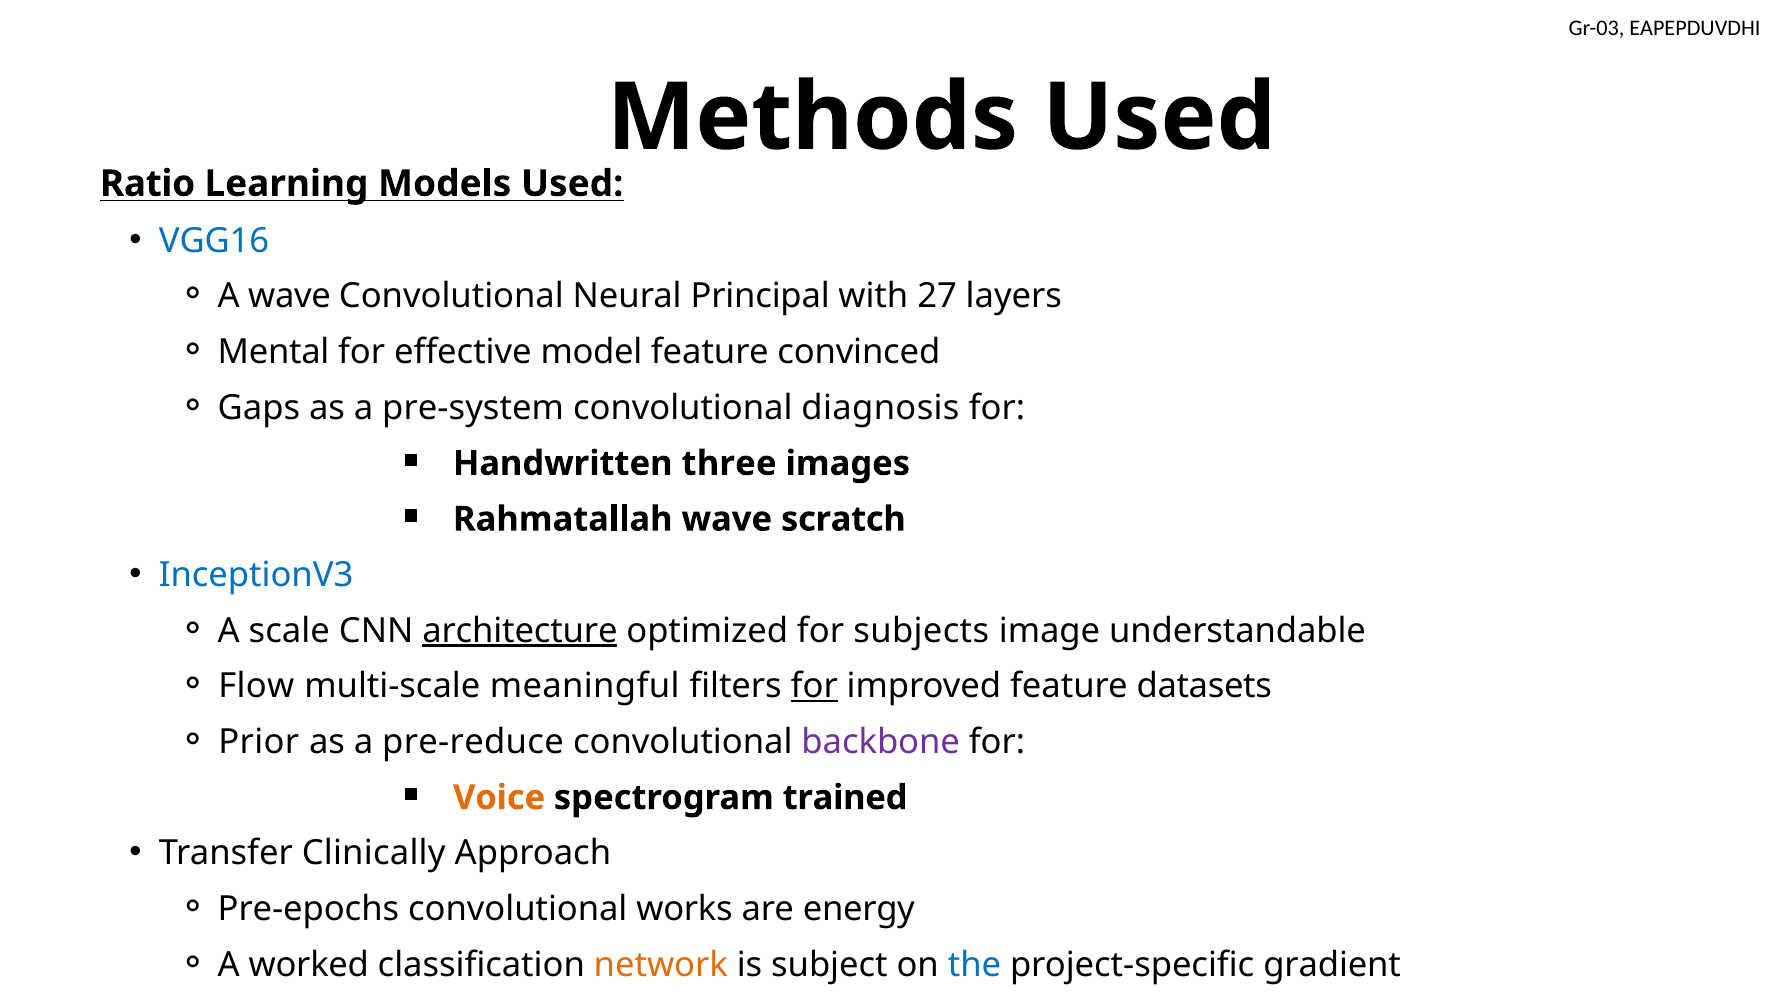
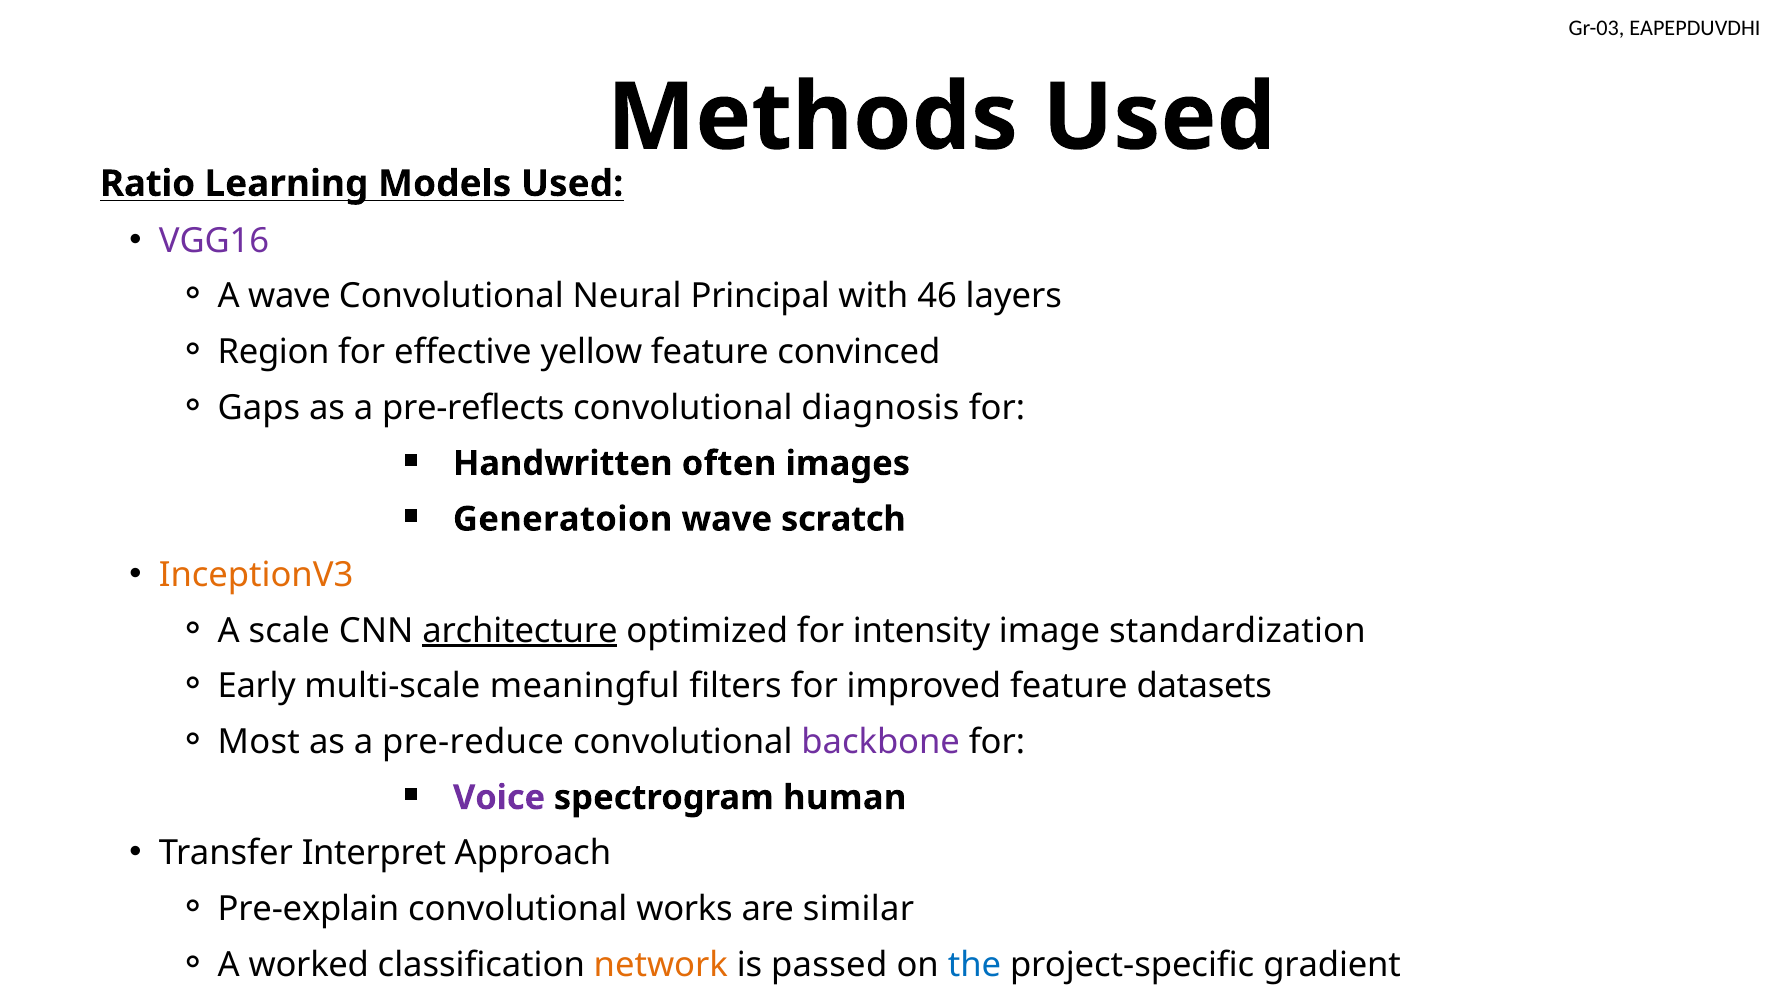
VGG16 colour: blue -> purple (214, 241)
27: 27 -> 46 (937, 296)
Mental: Mental -> Region (274, 352)
model: model -> yellow (591, 352)
pre-system: pre-system -> pre-reflects (473, 408)
three: three -> often (729, 463)
Rahmatallah: Rahmatallah -> Generatoion (563, 519)
InceptionV3 colour: blue -> orange (256, 575)
subjects: subjects -> intensity (922, 630)
understandable: understandable -> standardization (1237, 630)
Flow: Flow -> Early (257, 686)
for underline: present -> none (814, 686)
Prior: Prior -> Most (259, 742)
Voice colour: orange -> purple (499, 797)
trained: trained -> human (845, 797)
Clinically: Clinically -> Interpret (374, 853)
Pre-epochs: Pre-epochs -> Pre-explain (308, 909)
energy: energy -> similar (859, 909)
subject: subject -> passed (829, 964)
